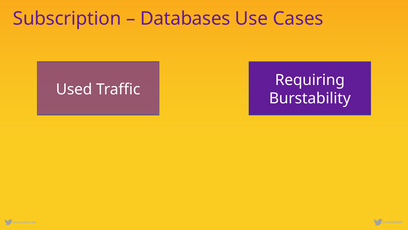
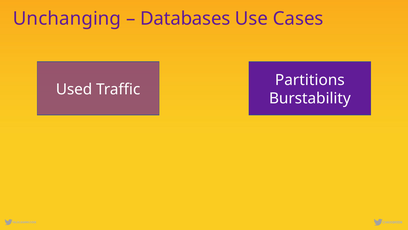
Subscription: Subscription -> Unchanging (67, 18)
Requiring: Requiring -> Partitions (310, 80)
